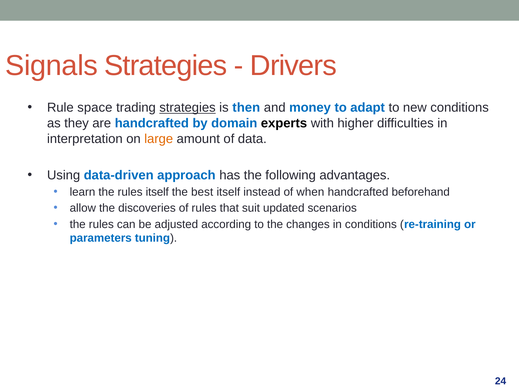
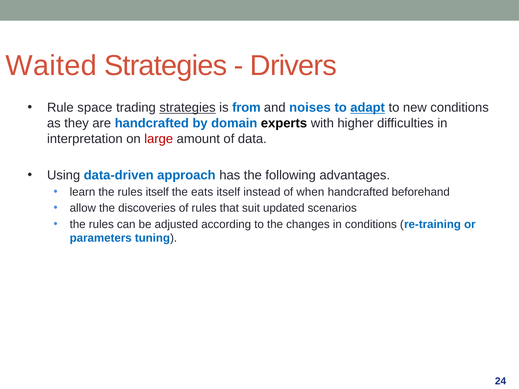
Signals: Signals -> Waited (51, 66)
then: then -> from (246, 108)
money: money -> noises (310, 108)
adapt underline: none -> present (368, 108)
large colour: orange -> red (159, 139)
best: best -> eats (202, 192)
